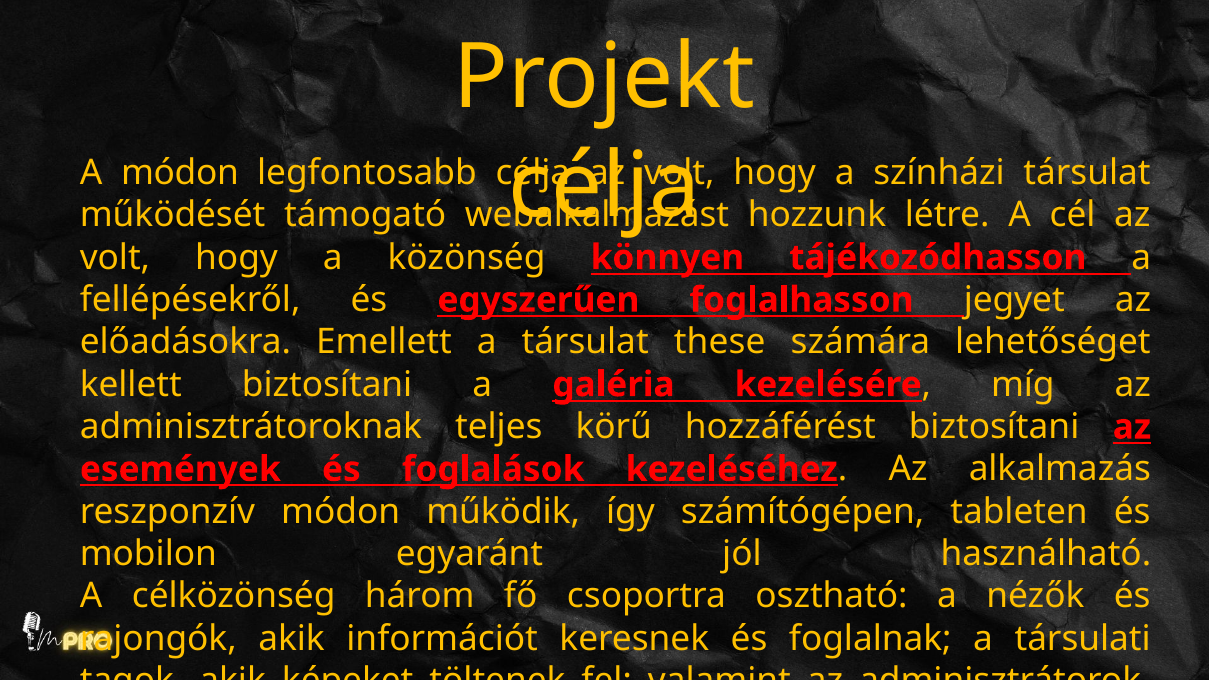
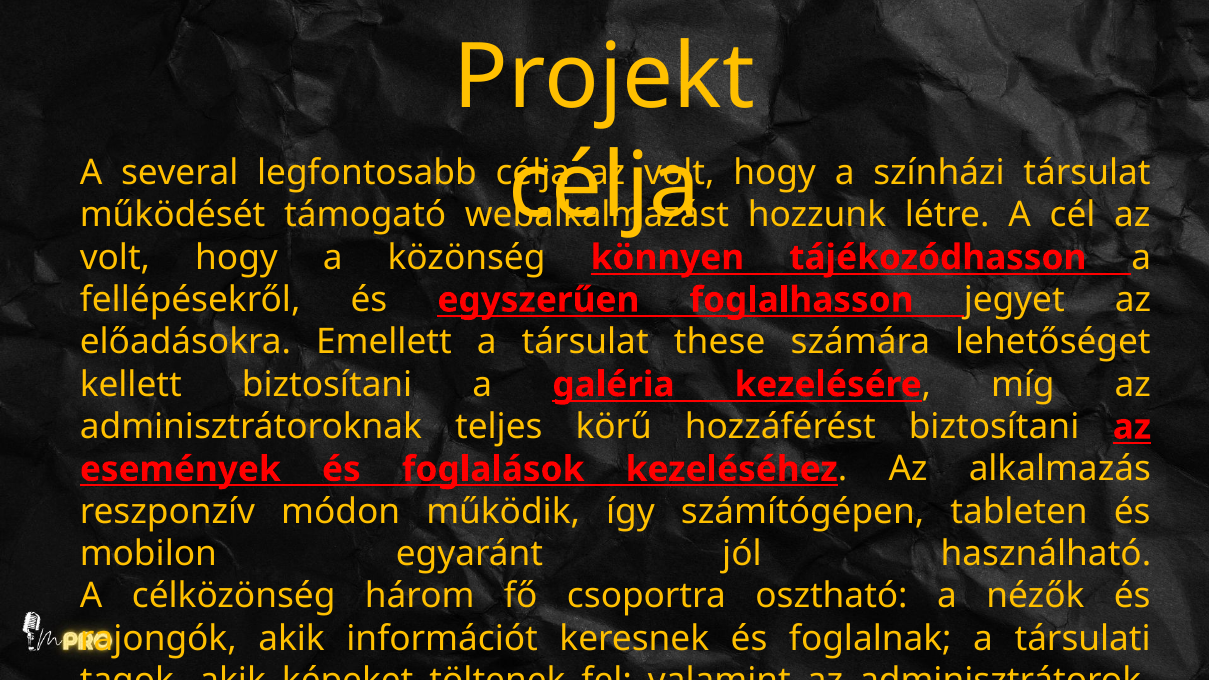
A módon: módon -> several (180, 173)
